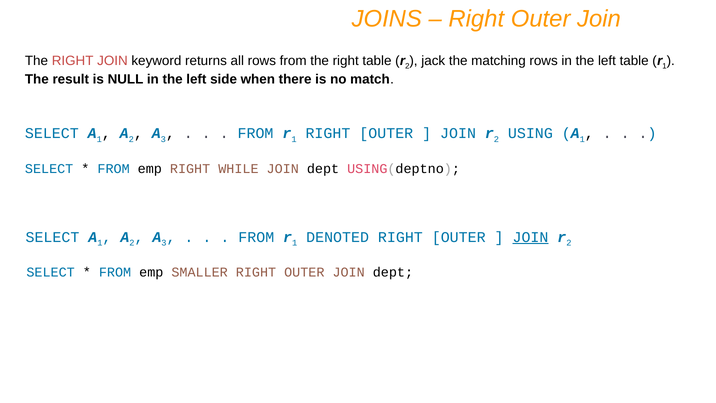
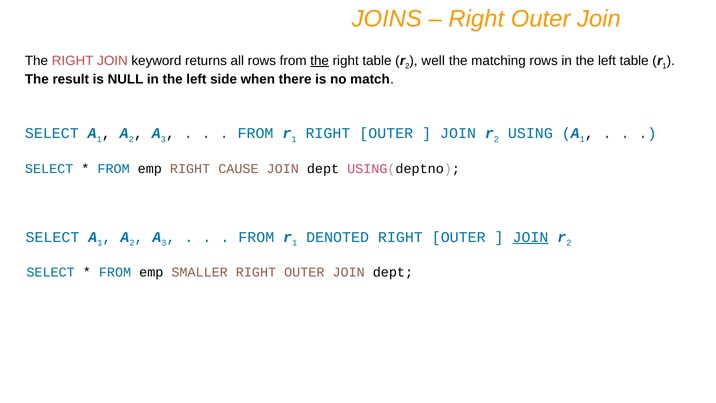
the underline: none -> present (320, 61)
jack: jack -> well (433, 61)
WHILE: WHILE -> CAUSE (238, 169)
